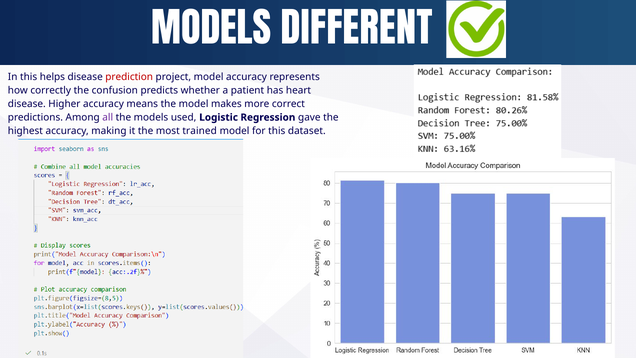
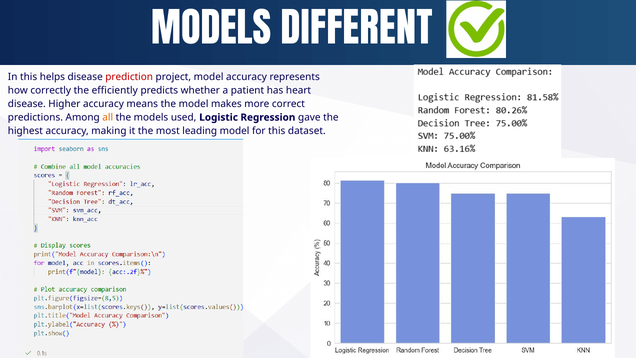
confusion: confusion -> efficiently (115, 91)
all colour: purple -> orange (108, 117)
trained: trained -> leading (200, 131)
